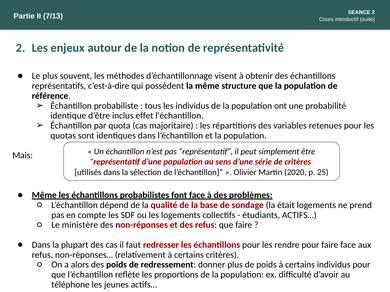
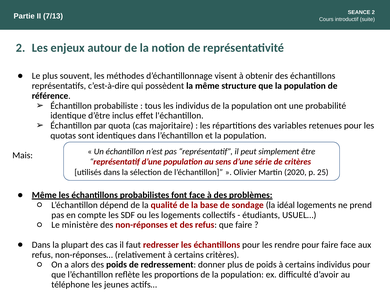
était: était -> idéal (286, 205)
étudiants ACTIFS…: ACTIFS… -> USUEL… (299, 215)
